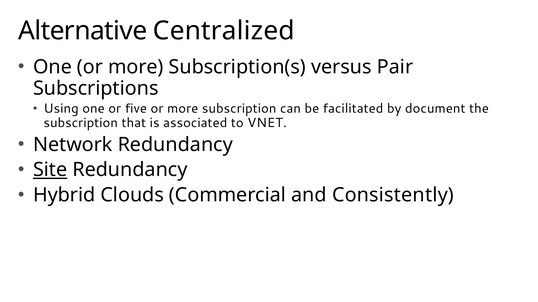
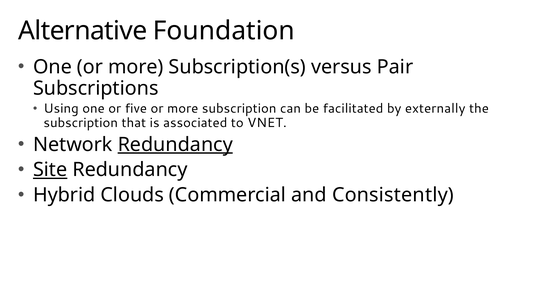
Centralized: Centralized -> Foundation (224, 31)
document: document -> externally (435, 109)
Redundancy underline: none -> present (175, 145)
